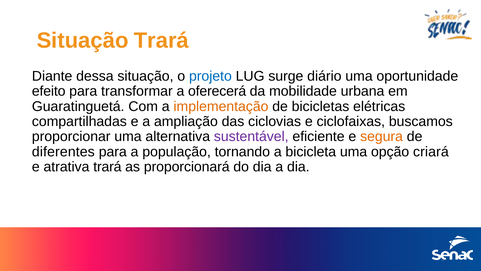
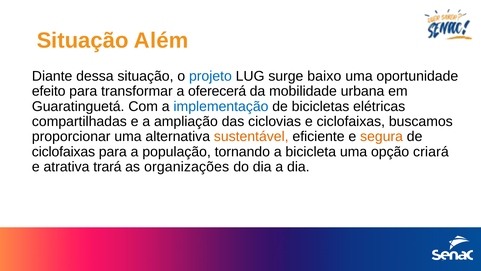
Situação Trará: Trará -> Além (161, 40)
diário: diário -> baixo (324, 76)
implementação colour: orange -> blue (221, 106)
sustentável colour: purple -> orange (251, 136)
diferentes: diferentes -> ciclofaixas (63, 152)
proporcionará: proporcionará -> organizações (187, 167)
